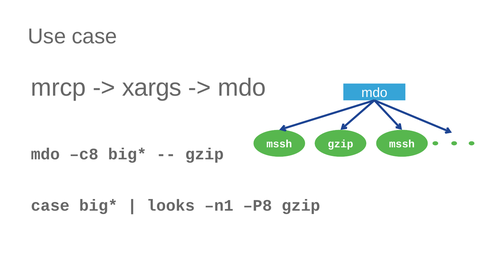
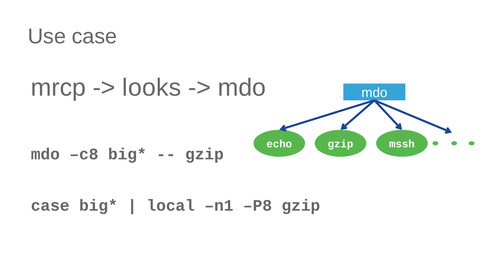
xargs: xargs -> looks (152, 88)
mssh: mssh -> echo (279, 144)
looks: looks -> local (171, 206)
